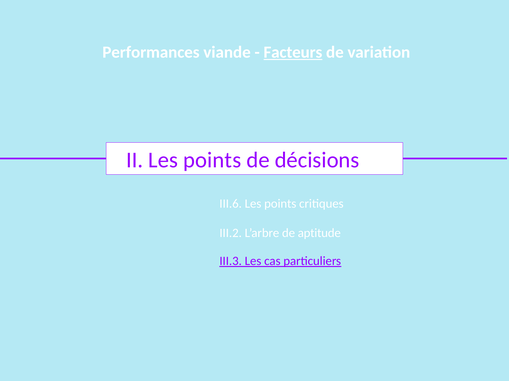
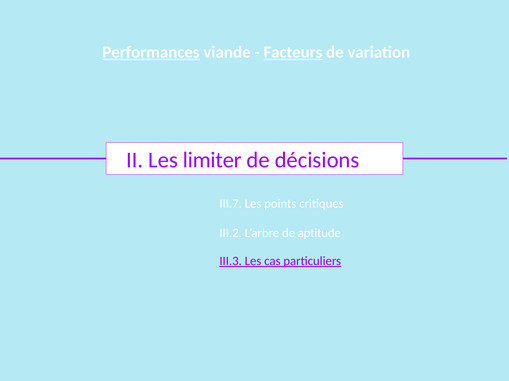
Performances underline: none -> present (151, 52)
II Les points: points -> limiter (212, 160)
III.6: III.6 -> III.7 (231, 204)
